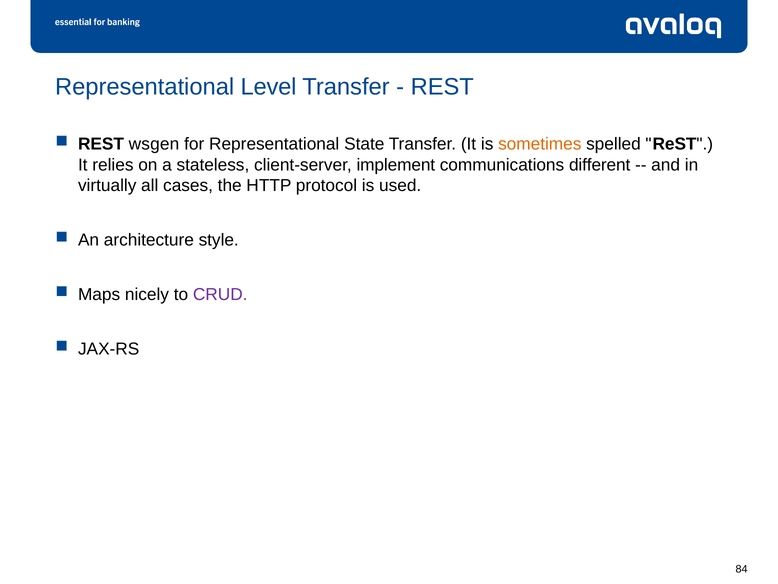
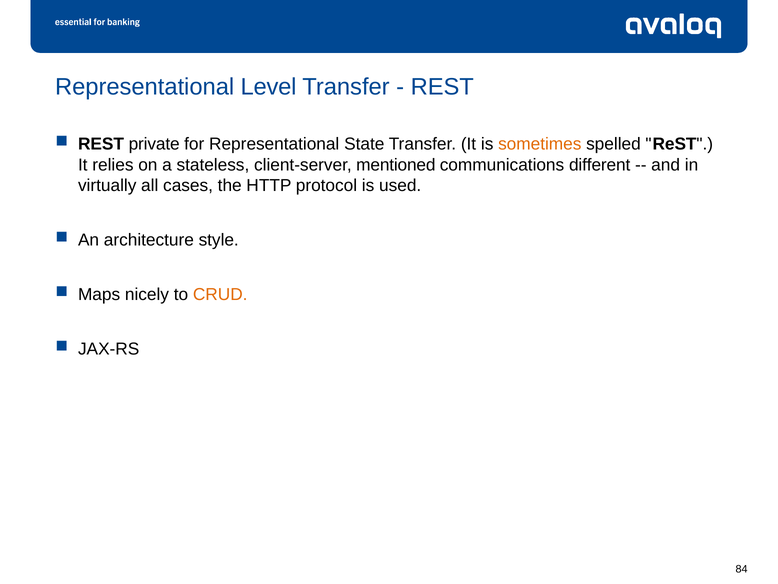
wsgen: wsgen -> private (154, 144)
implement: implement -> mentioned (396, 165)
CRUD colour: purple -> orange (220, 294)
